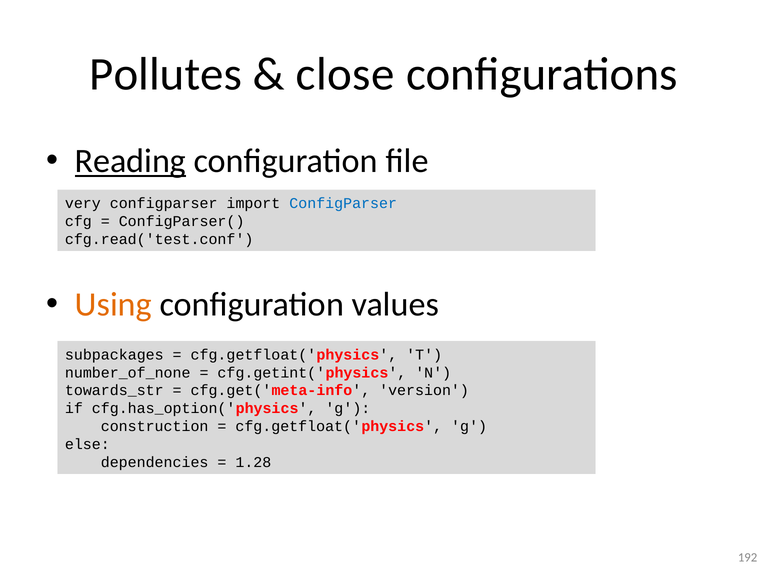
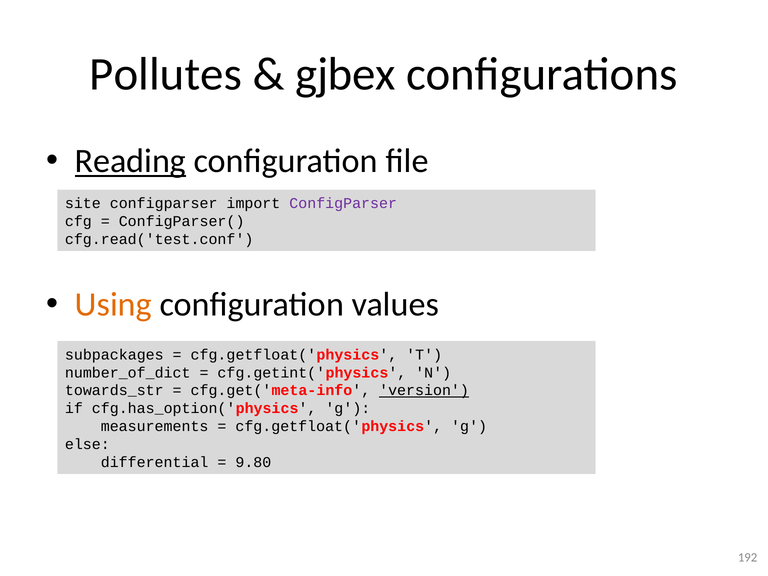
close: close -> gjbex (346, 74)
very: very -> site (83, 203)
ConfigParser colour: blue -> purple (343, 203)
number_of_none: number_of_none -> number_of_dict (128, 373)
version underline: none -> present (424, 391)
construction: construction -> measurements (155, 426)
dependencies: dependencies -> differential (155, 462)
1.28: 1.28 -> 9.80 (253, 462)
